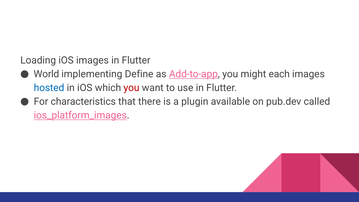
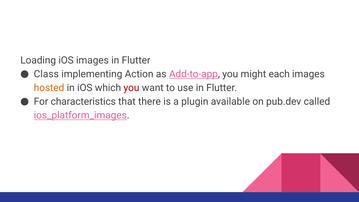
World: World -> Class (46, 74)
Define: Define -> Action (139, 74)
hosted colour: blue -> orange (49, 88)
